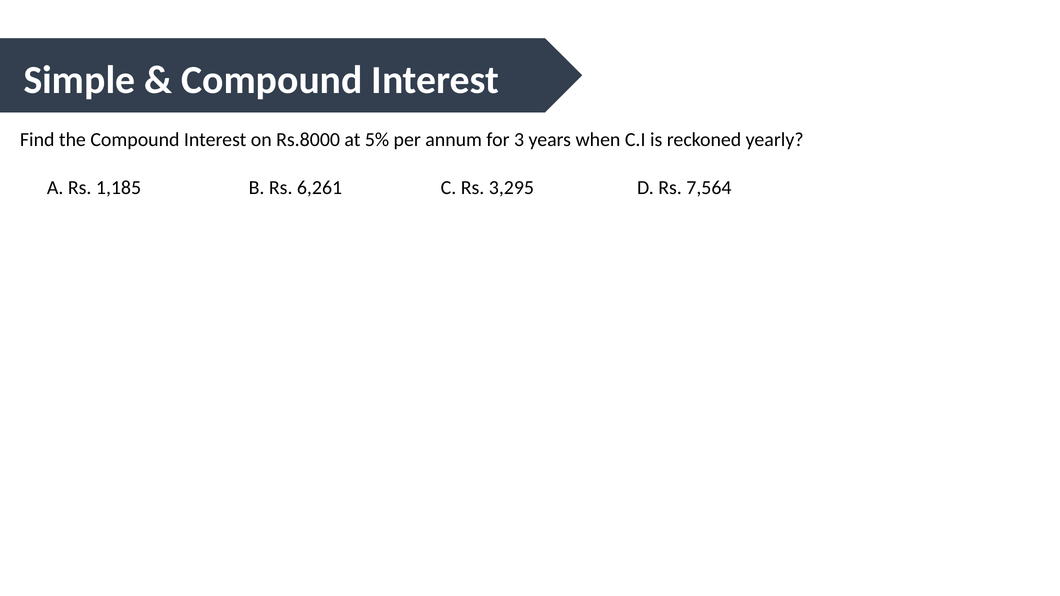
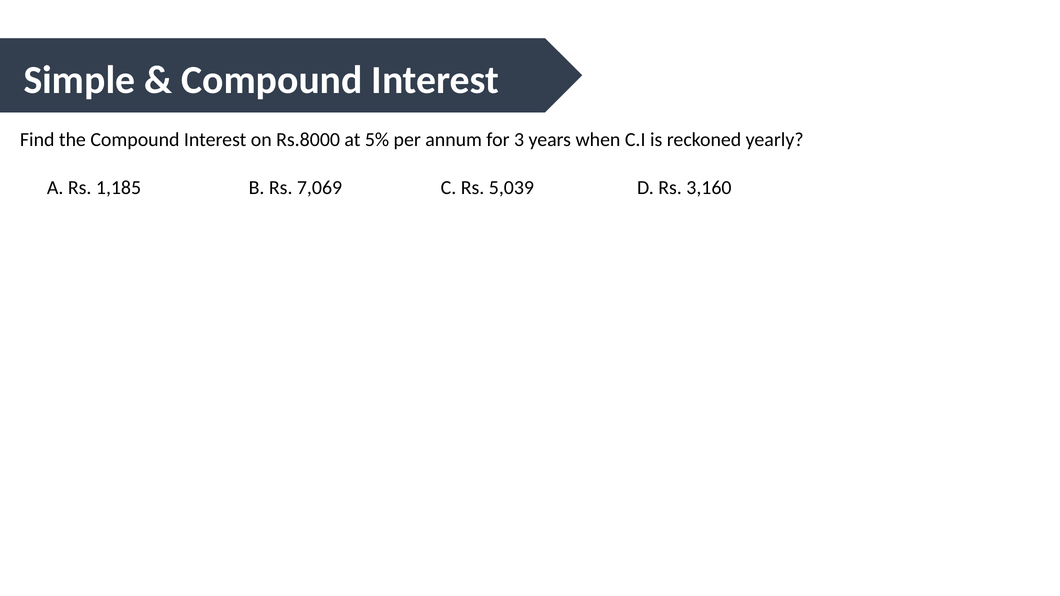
6,261: 6,261 -> 7,069 (320, 188)
3,295: 3,295 -> 5,039 (511, 188)
7,564: 7,564 -> 3,160 (709, 188)
